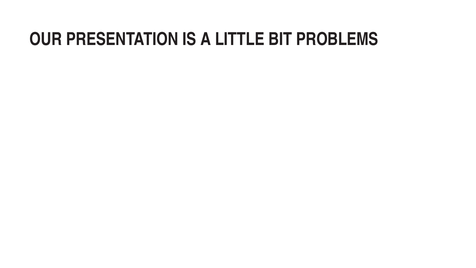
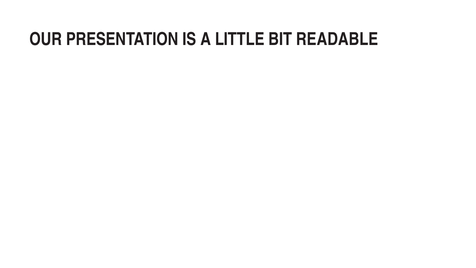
PROBLEMS: PROBLEMS -> READABLE (337, 39)
